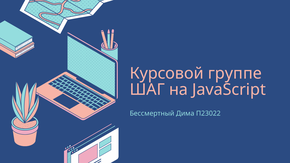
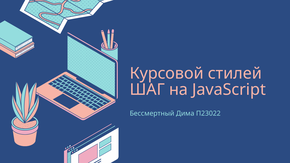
группе: группе -> стилей (235, 73)
